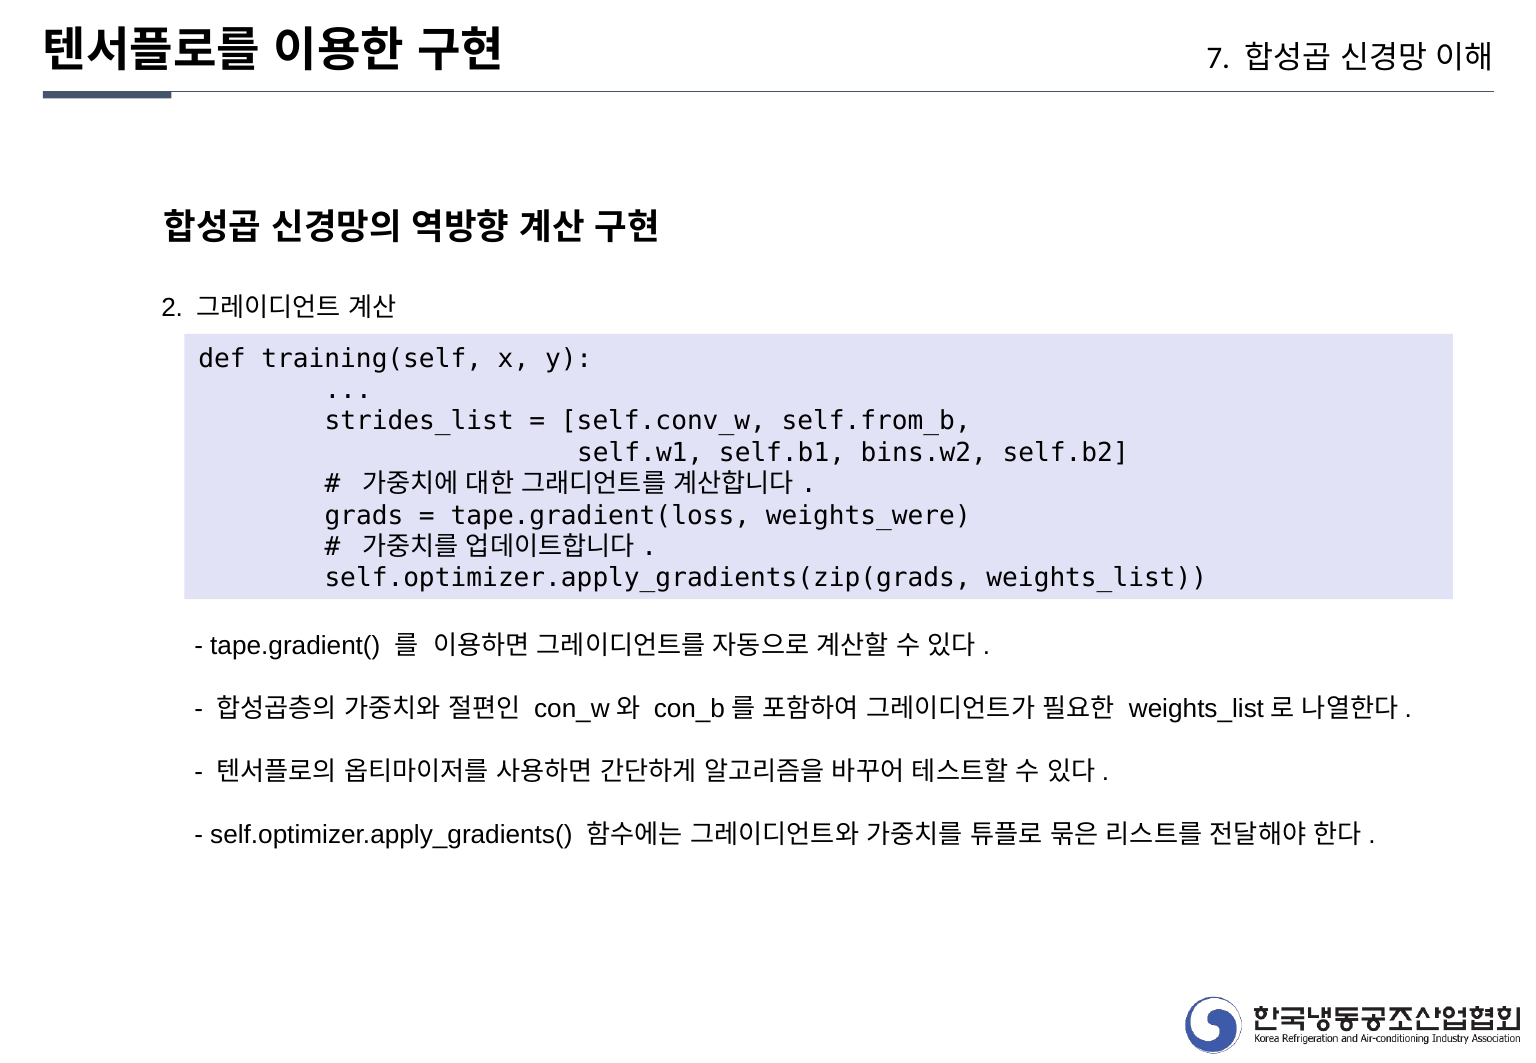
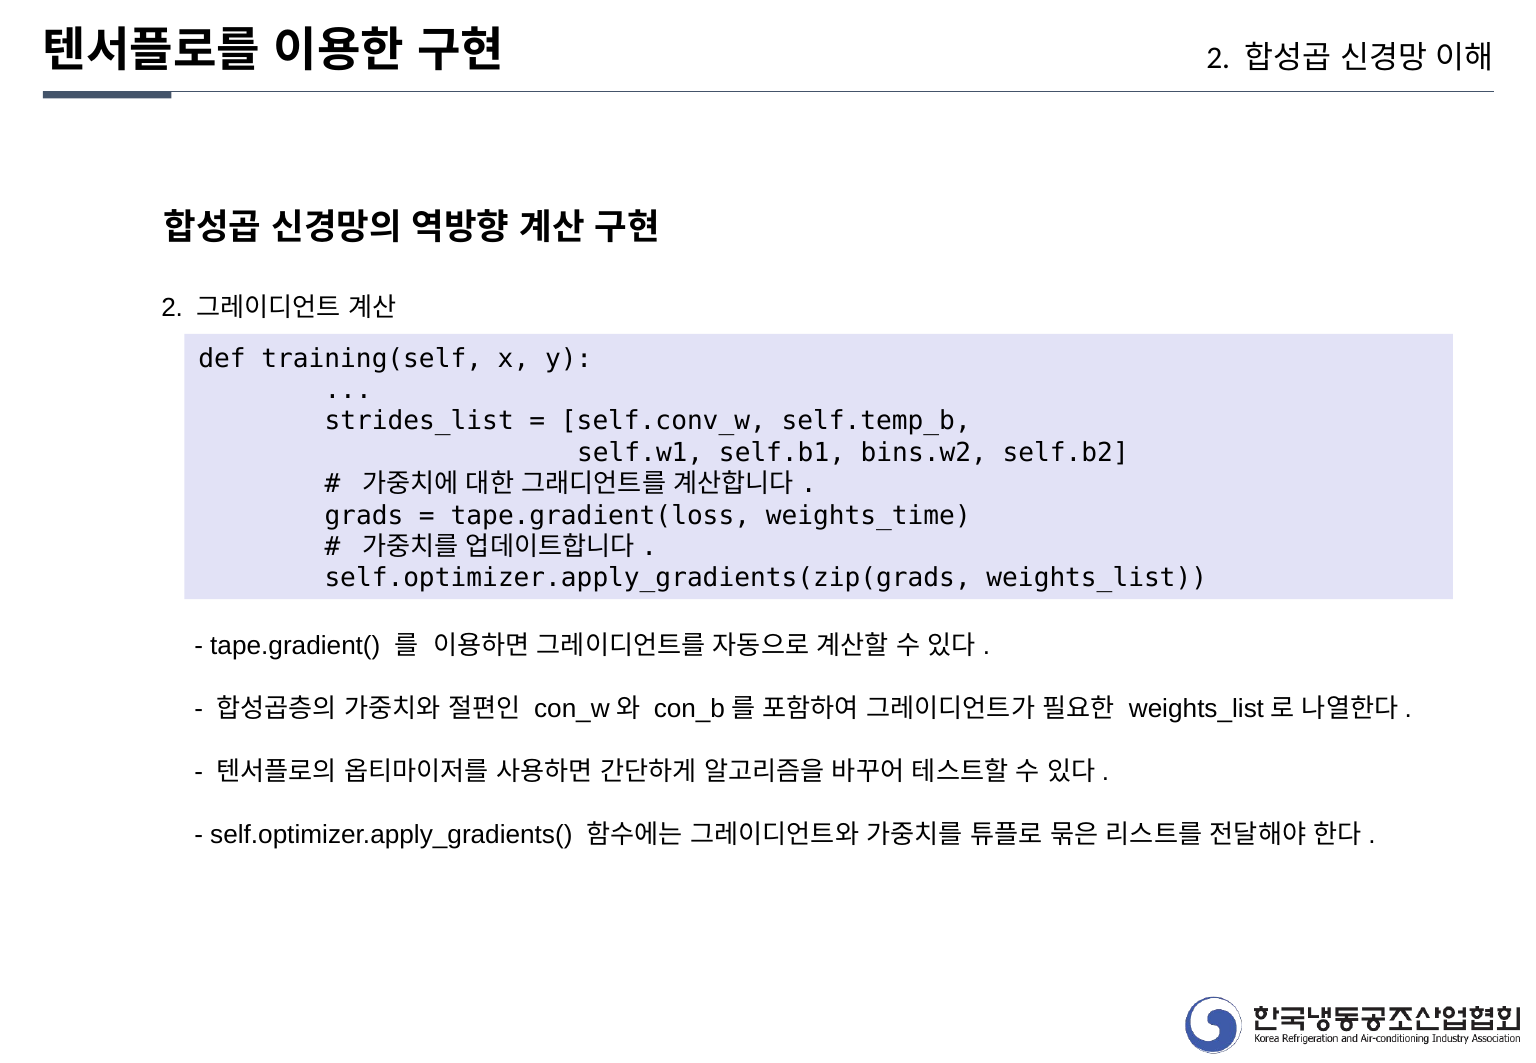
7: 7 -> 2 (1218, 58)
self.from_b: self.from_b -> self.temp_b (876, 421)
weights_were: weights_were -> weights_time (868, 516)
